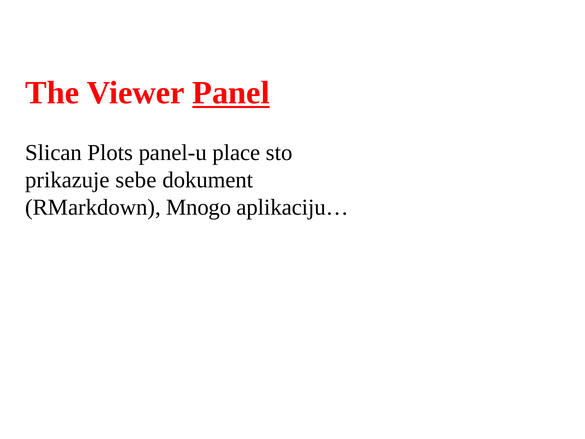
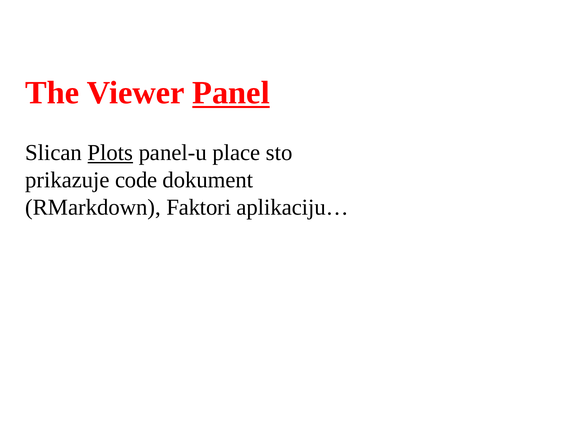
Plots underline: none -> present (110, 153)
sebe: sebe -> code (136, 180)
Mnogo: Mnogo -> Faktori (199, 207)
